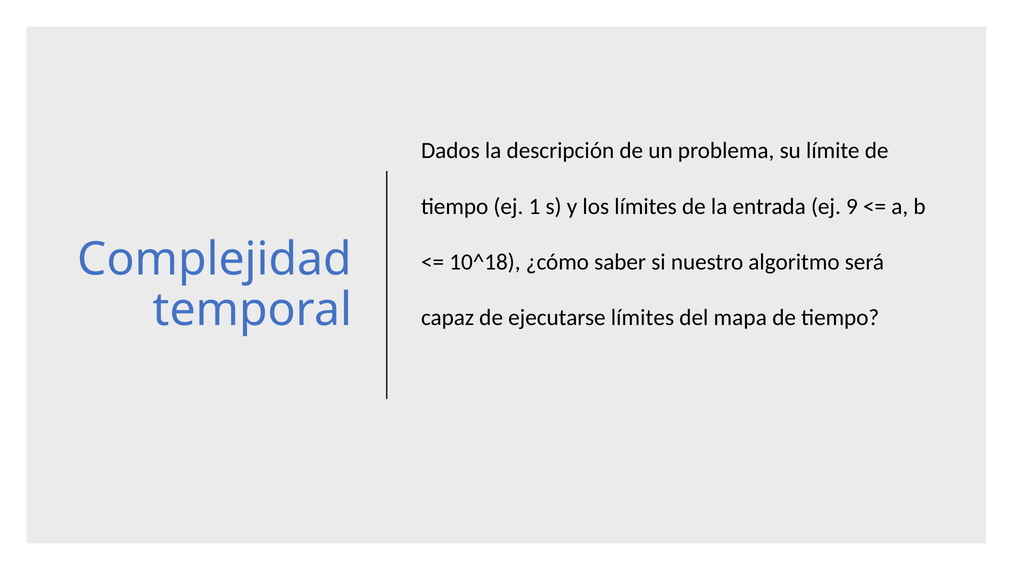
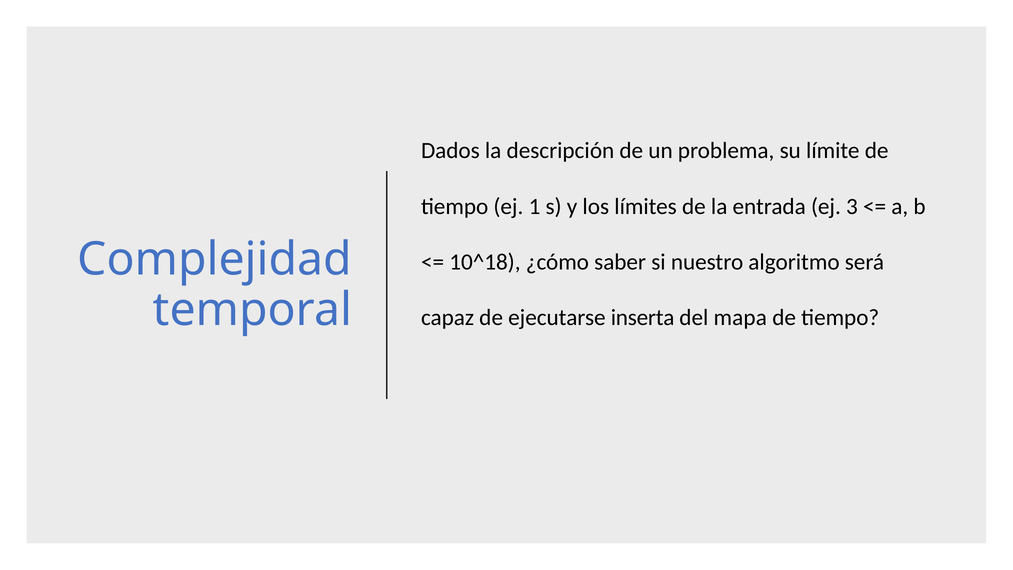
9: 9 -> 3 (852, 206)
ejecutarse límites: límites -> inserta (643, 318)
